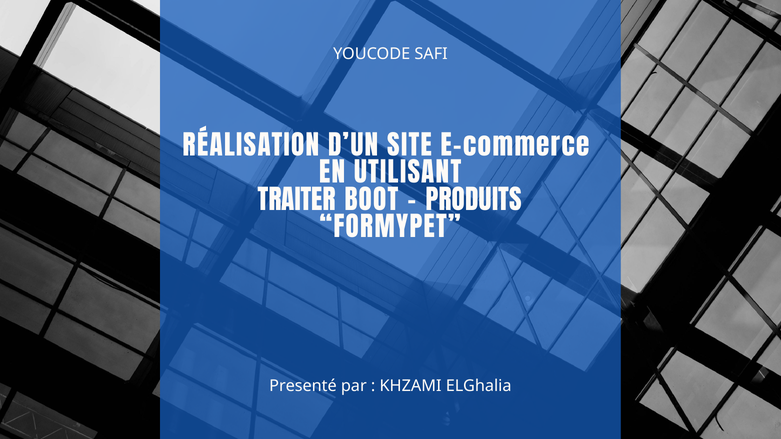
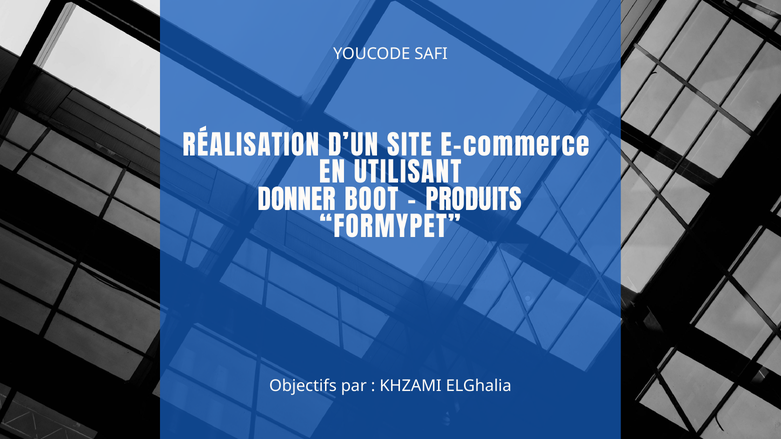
TRAITER: TRAITER -> DONNER (297, 201)
Presenté: Presenté -> Objectifs (303, 386)
